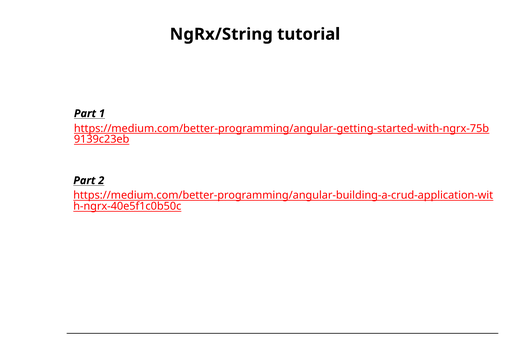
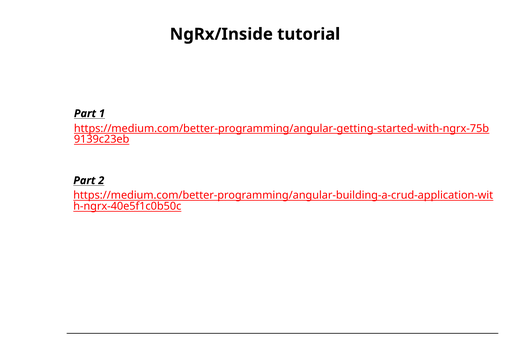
NgRx/String: NgRx/String -> NgRx/Inside (221, 34)
